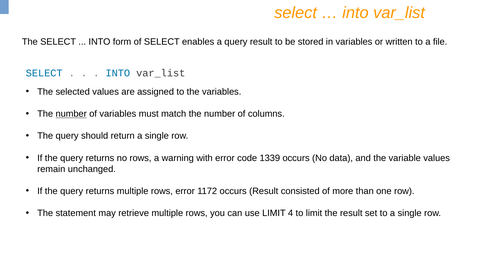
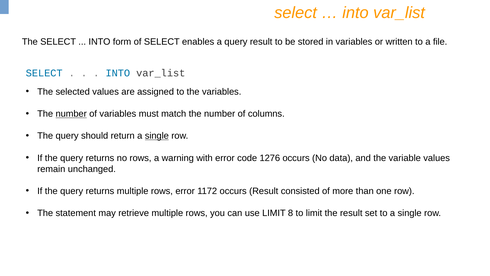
single underline: none -> present (157, 136)
1339: 1339 -> 1276 (270, 158)
4: 4 -> 8 (291, 213)
